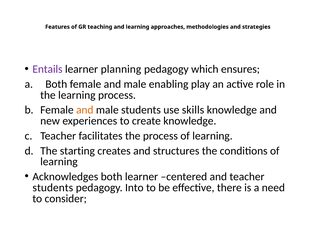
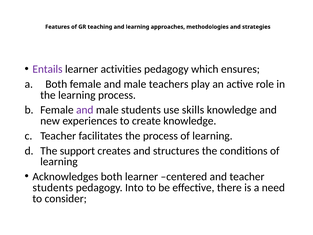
planning: planning -> activities (121, 69)
enabling: enabling -> teachers (169, 84)
and colour: orange -> purple (85, 110)
starting: starting -> support (77, 151)
